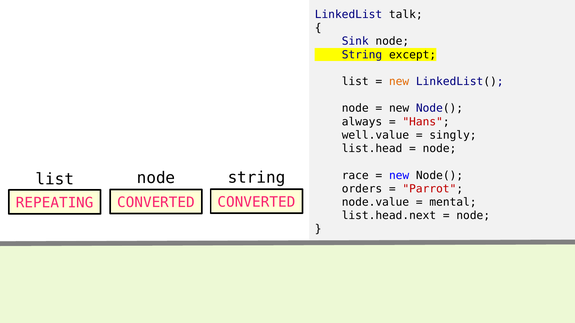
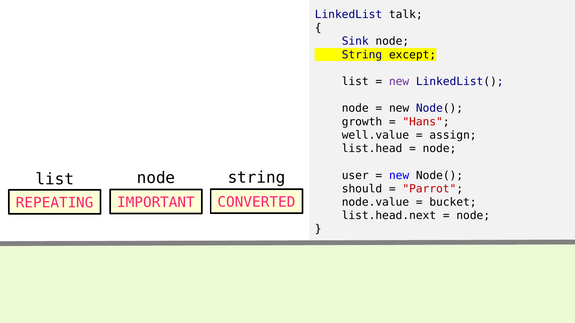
new colour: orange -> purple (399, 82)
always: always -> growth (362, 122)
singly: singly -> assign (453, 135)
race: race -> user (355, 176)
orders: orders -> should (362, 189)
CONVERTED: CONVERTED -> IMPORTANT (156, 203)
mental: mental -> bucket (453, 202)
